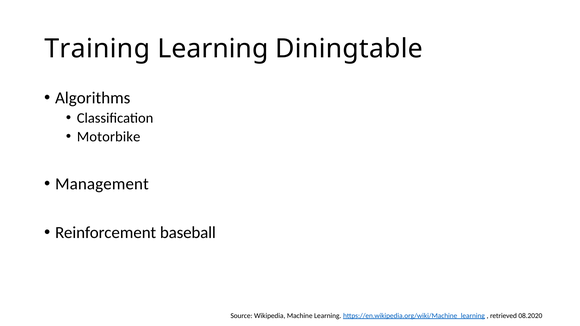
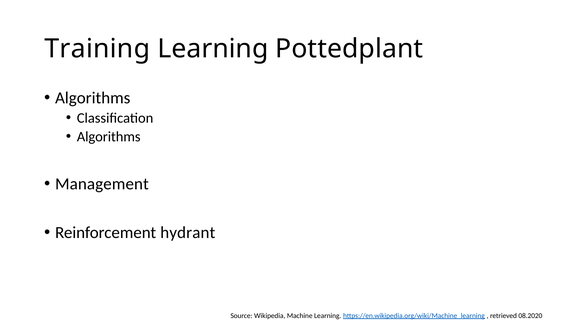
Diningtable: Diningtable -> Pottedplant (349, 49)
Motorbike: Motorbike -> Algorithms (109, 137)
baseball: baseball -> hydrant (188, 233)
